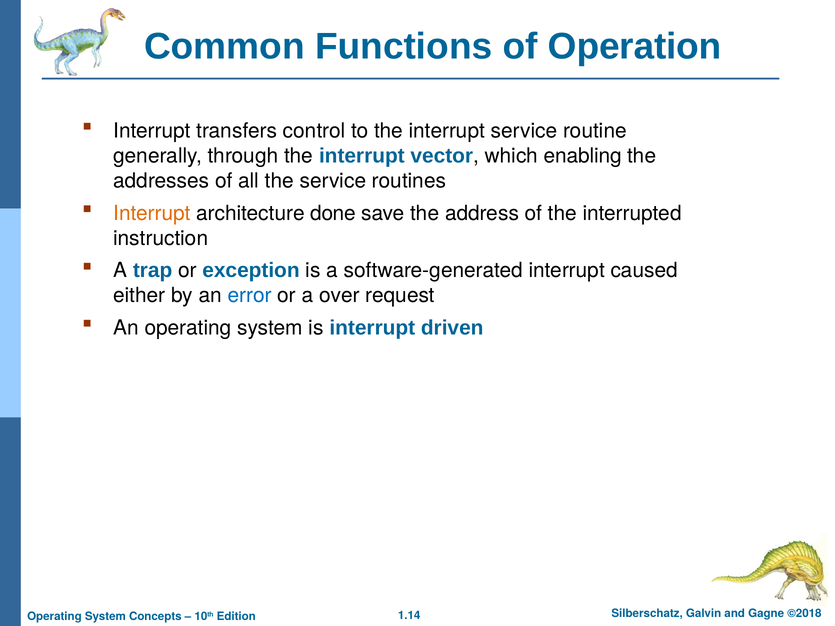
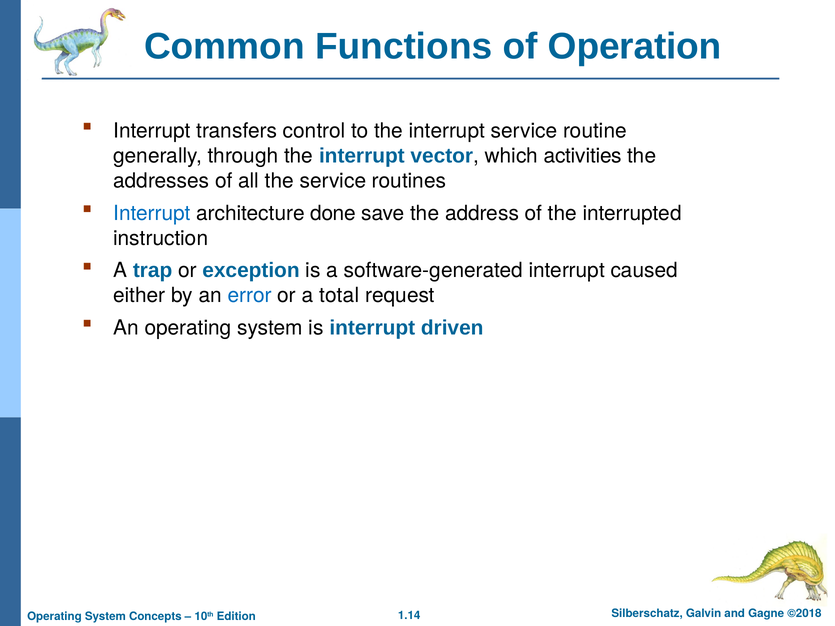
enabling: enabling -> activities (583, 156)
Interrupt colour: orange -> blue (152, 213)
over: over -> total (339, 296)
